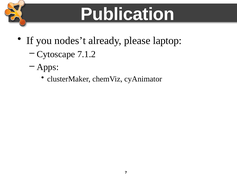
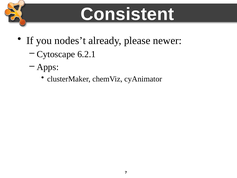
Publication: Publication -> Consistent (127, 14)
laptop: laptop -> newer (167, 40)
7.1.2: 7.1.2 -> 6.2.1 (87, 54)
